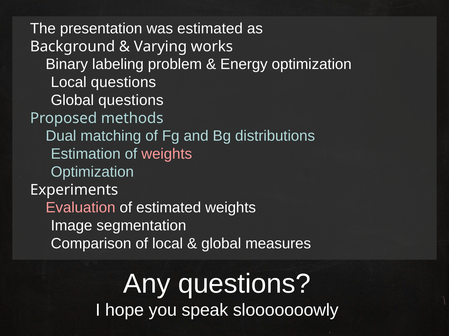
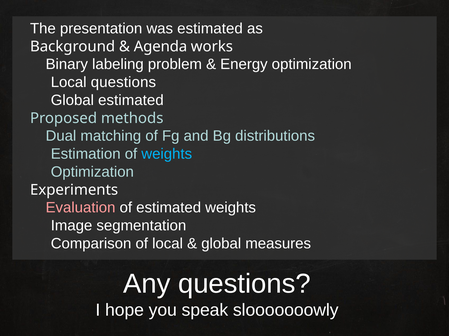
Varying: Varying -> Agenda (160, 47)
Global questions: questions -> estimated (131, 100)
weights colour: pink -> light blue (167, 154)
